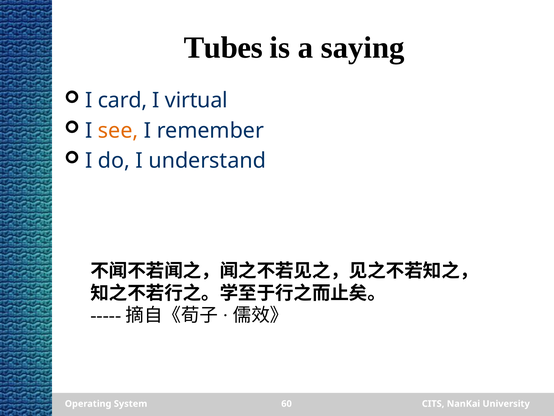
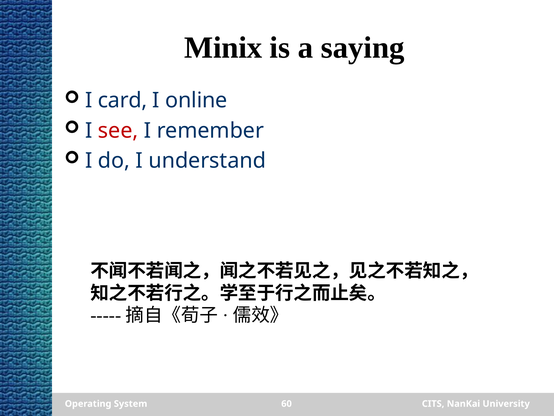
Tubes: Tubes -> Minix (223, 48)
virtual: virtual -> online (196, 100)
see colour: orange -> red (118, 130)
